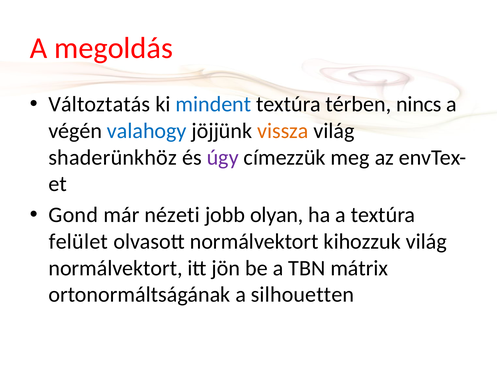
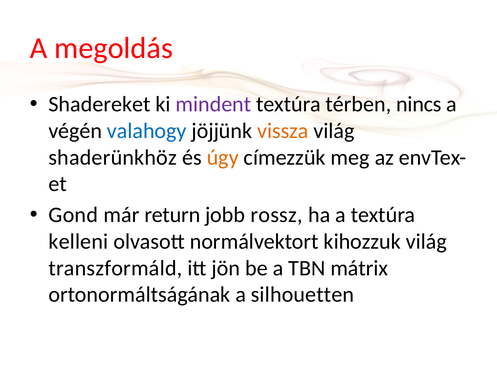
Változtatás: Változtatás -> Shadereket (99, 104)
mindent colour: blue -> purple (213, 104)
úgy colour: purple -> orange (223, 157)
nézeti: nézeti -> return (172, 215)
olyan: olyan -> rossz (277, 215)
felület: felület -> kelleni (78, 241)
normálvektort: normálvektort -> transzformáld (115, 268)
